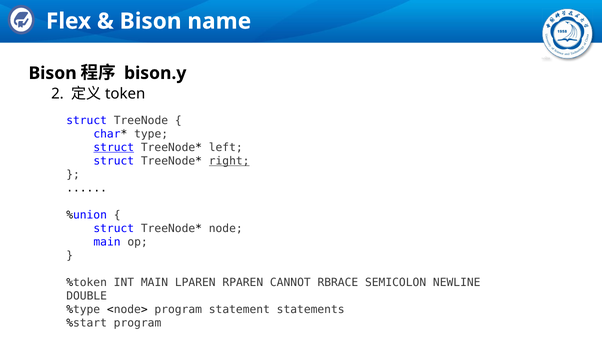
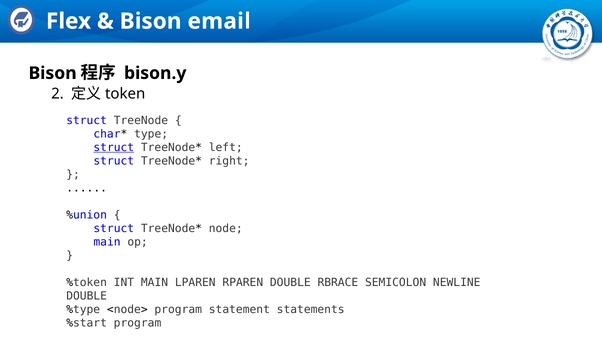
name: name -> email (219, 21)
right underline: present -> none (229, 161)
RPAREN CANNOT: CANNOT -> DOUBLE (290, 283)
